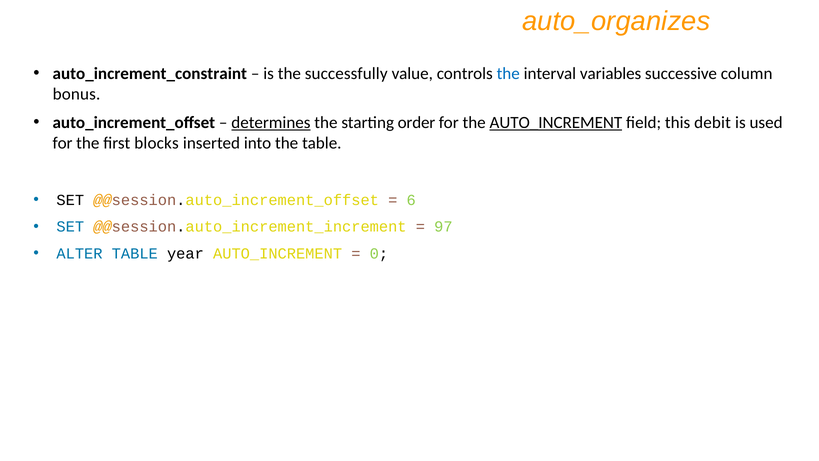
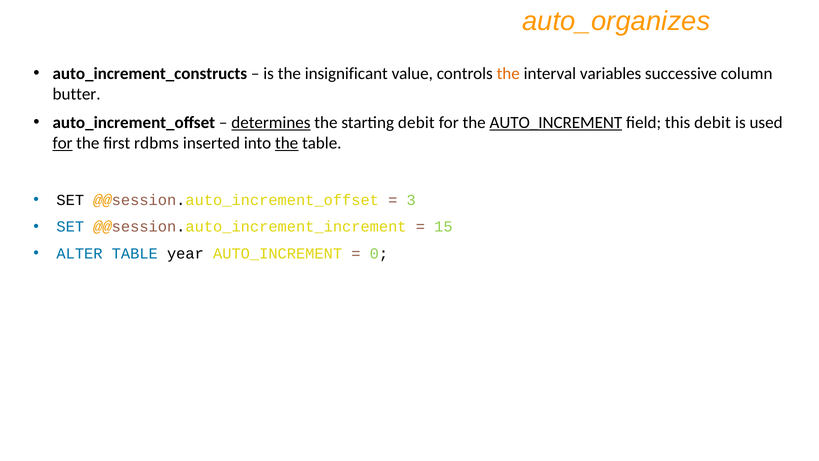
auto_increment_constraint: auto_increment_constraint -> auto_increment_constructs (150, 74)
successfully: successfully -> insignificant (346, 74)
the colour: blue -> orange (508, 74)
bonus: bonus -> butter (77, 94)
starting order: order -> debit (416, 123)
for underline: none -> present (63, 143)
blocks: blocks -> rdbms (156, 143)
the underline: none -> present (287, 143)
6: 6 -> 3 (411, 200)
97: 97 -> 15 (443, 227)
